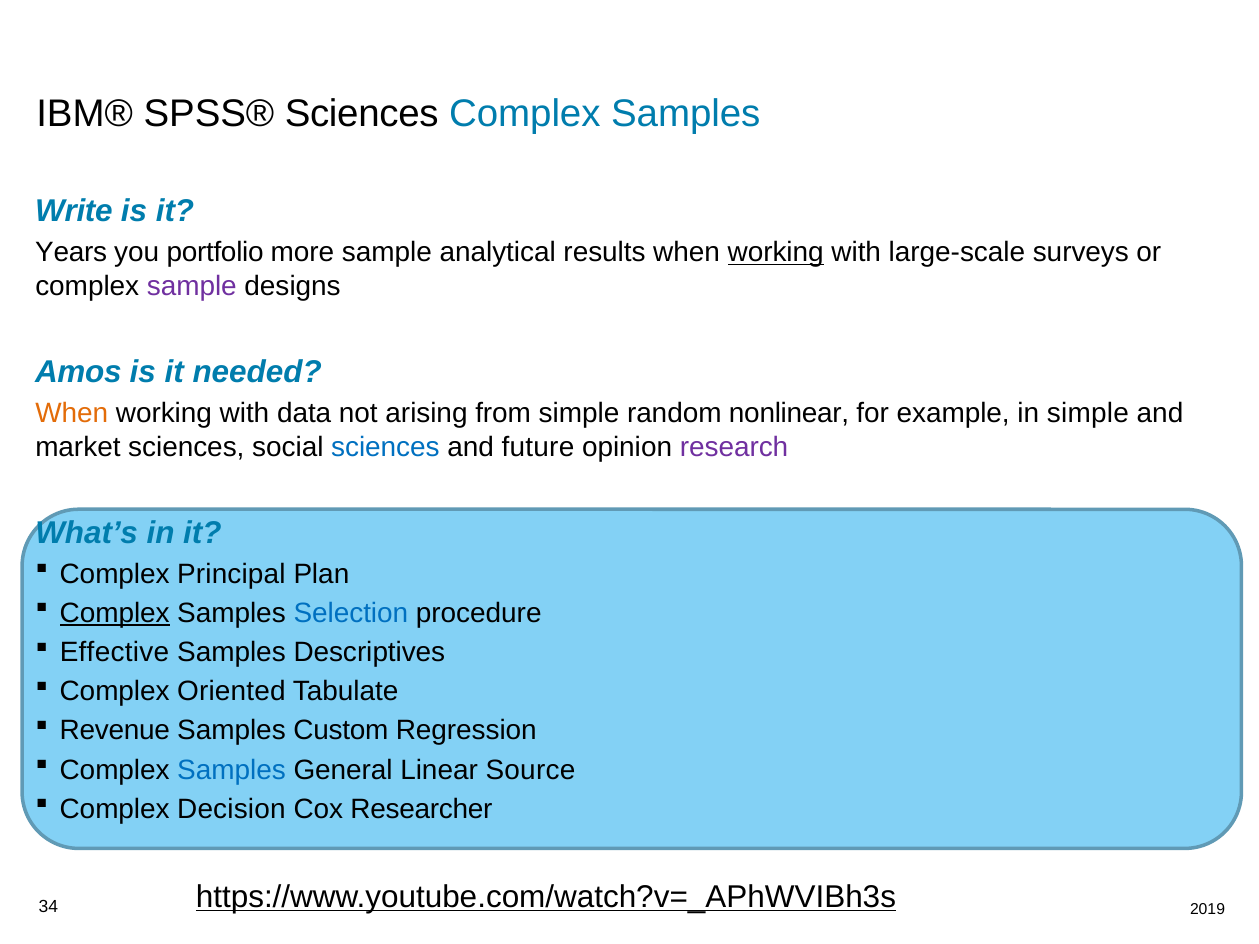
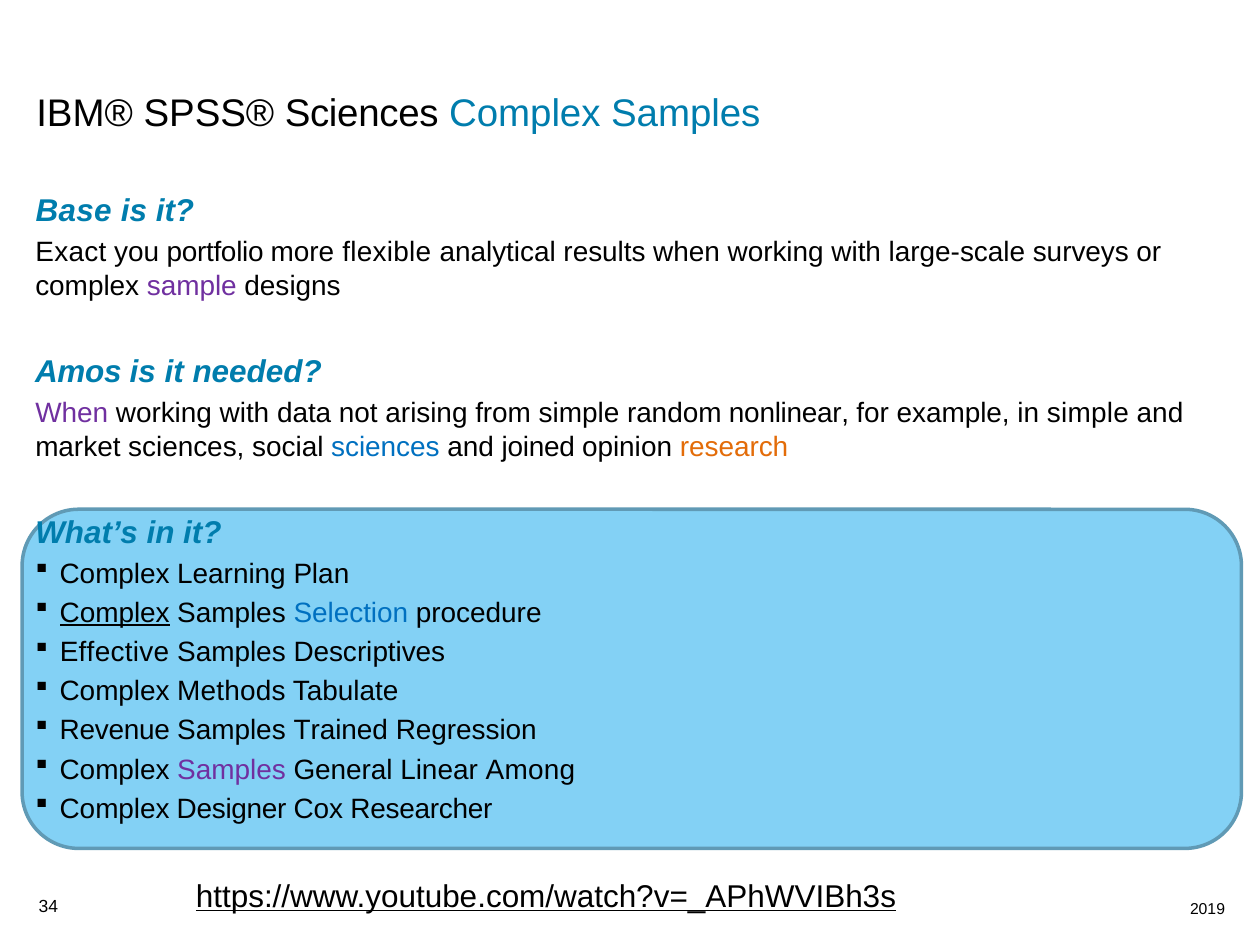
Write: Write -> Base (74, 212)
Years: Years -> Exact (71, 253)
more sample: sample -> flexible (387, 253)
working underline: present -> none (776, 253)
When colour: orange -> purple (72, 413)
future: future -> joined (538, 447)
research colour: purple -> orange (734, 447)
Principal: Principal -> Learning (231, 574)
Oriented: Oriented -> Methods (231, 692)
Custom: Custom -> Trained (341, 731)
Samples colour: blue -> purple (231, 770)
Source: Source -> Among (530, 770)
Decision: Decision -> Designer (232, 809)
